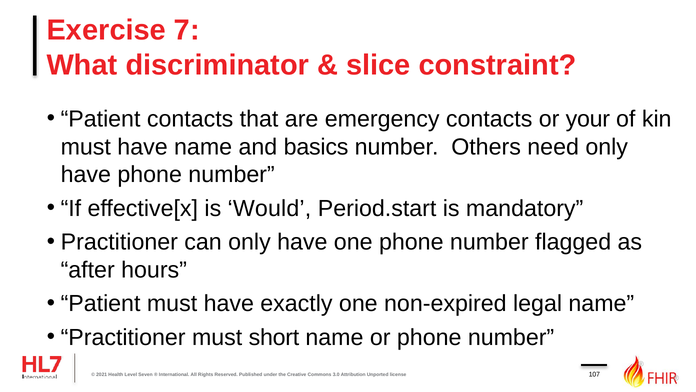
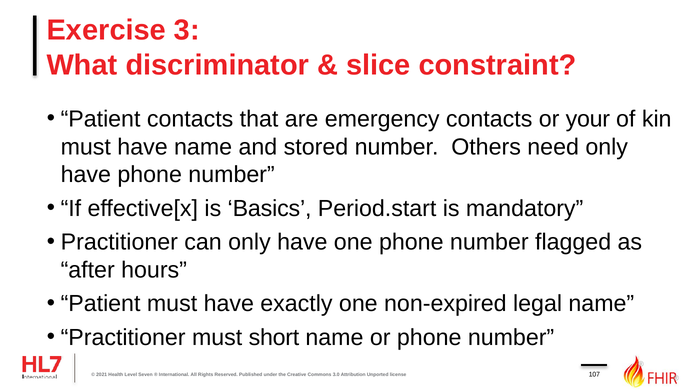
7: 7 -> 3 (187, 30)
basics: basics -> stored (316, 147)
Would: Would -> Basics (270, 208)
